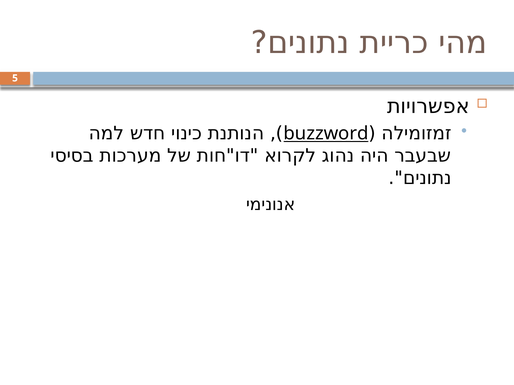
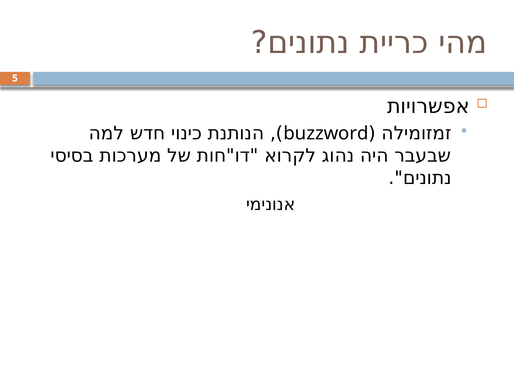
buzzword underline: present -> none (326, 134)
